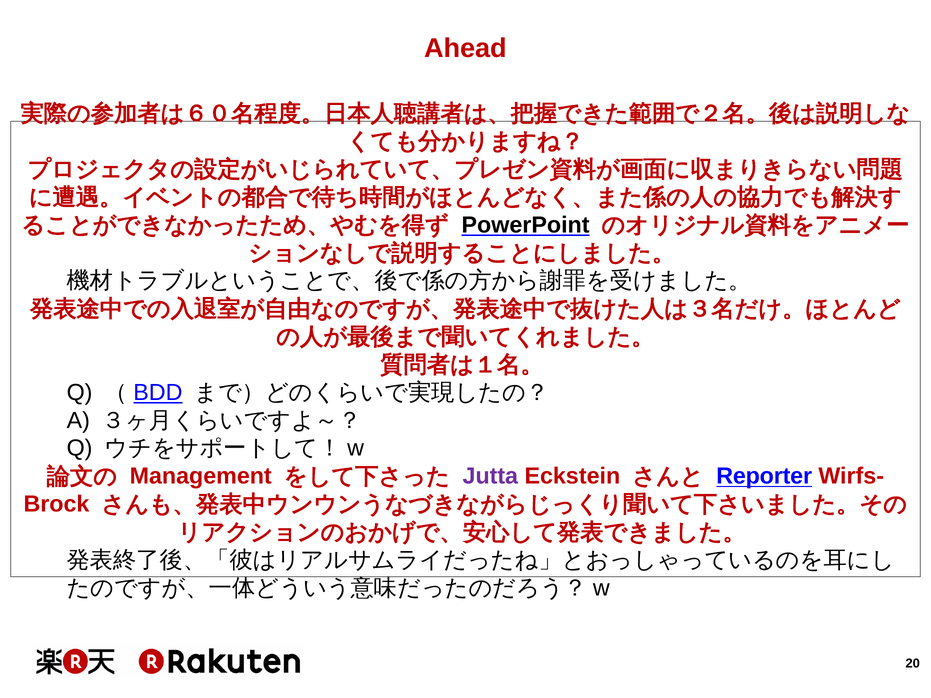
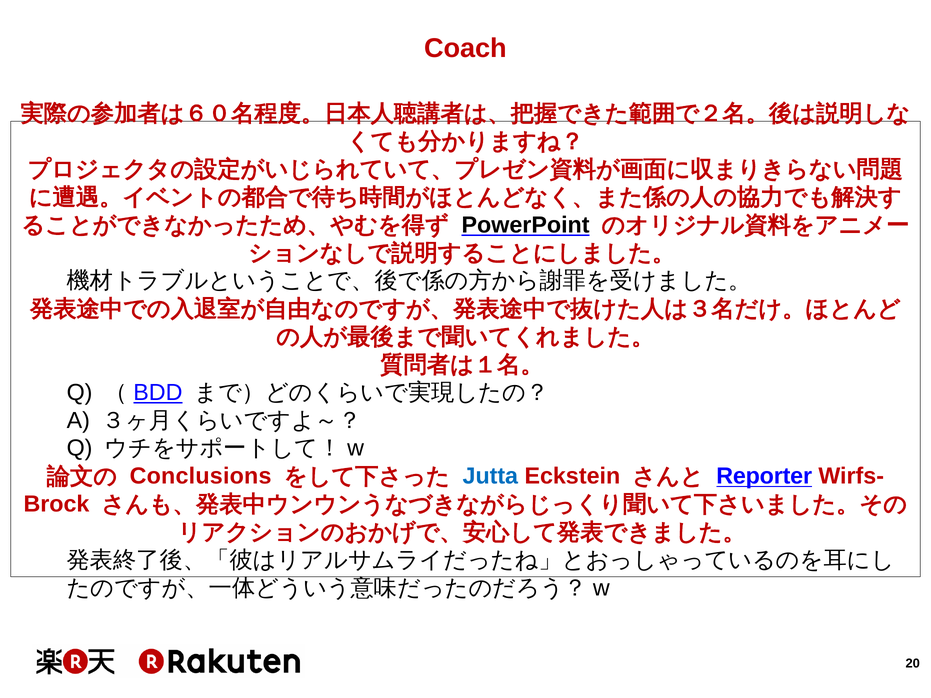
Ahead: Ahead -> Coach (465, 48)
Management: Management -> Conclusions (201, 476)
Jutta colour: purple -> blue (490, 476)
